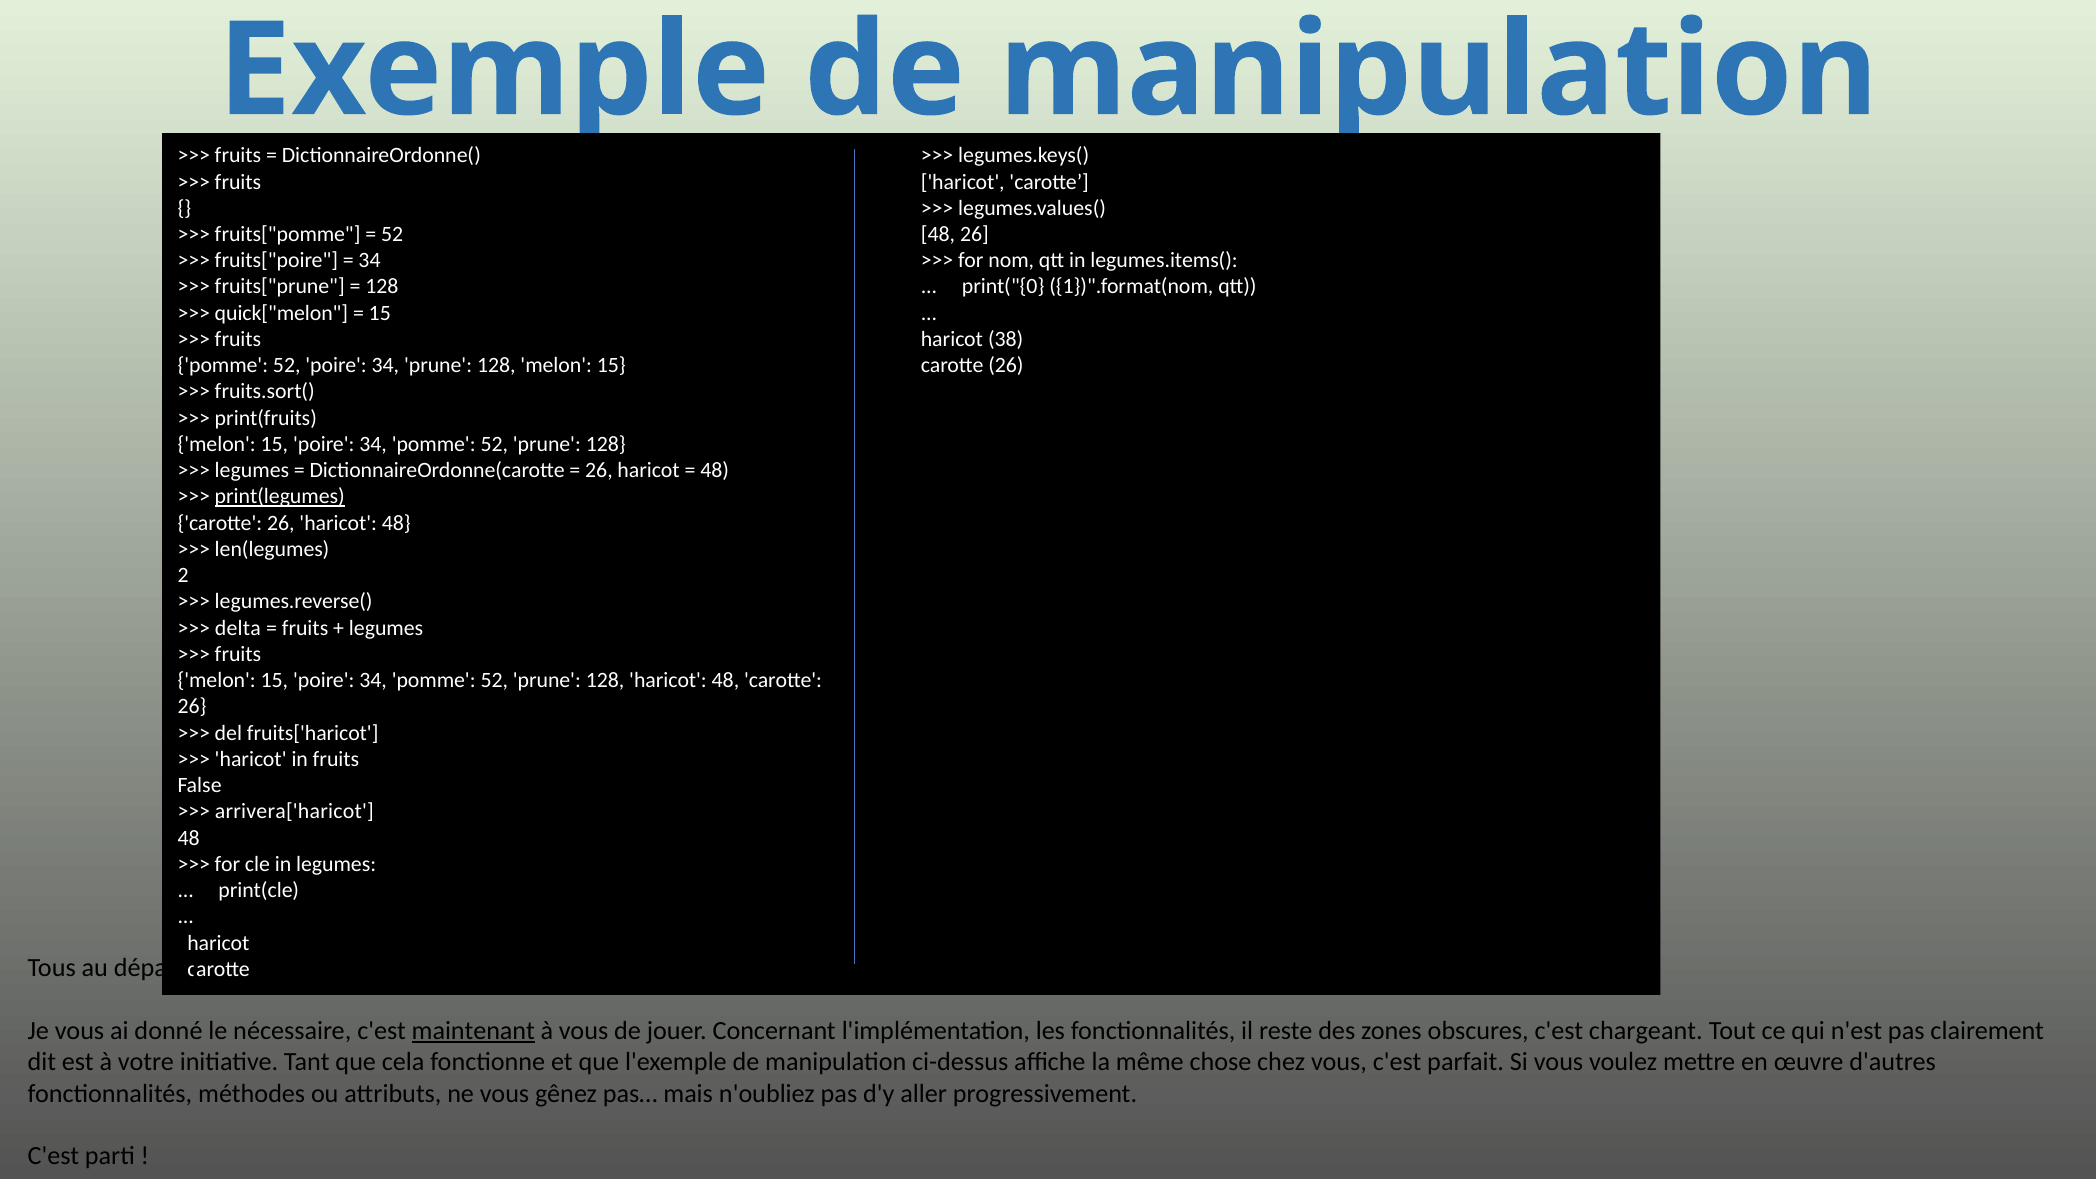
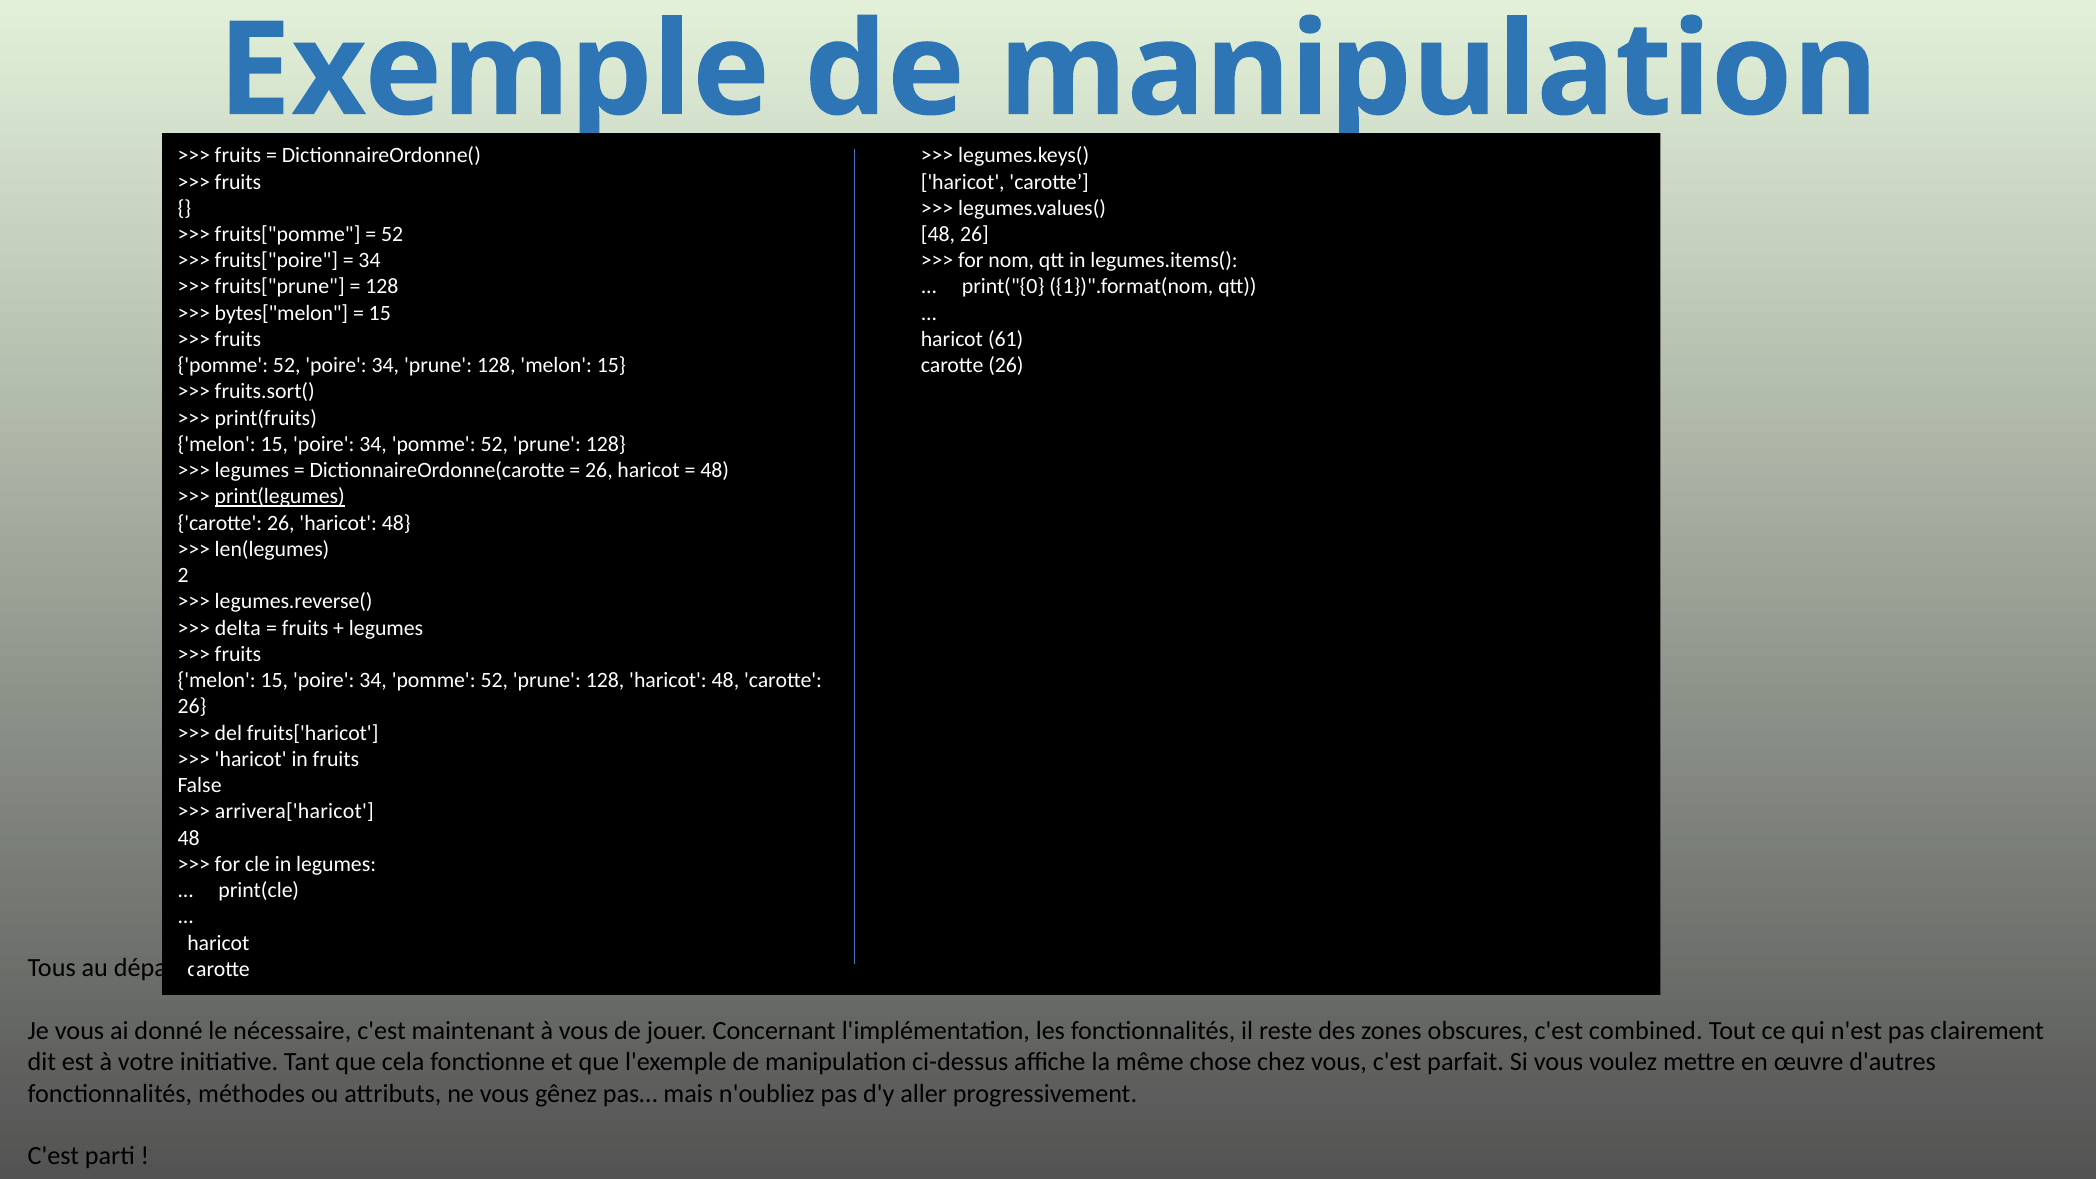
quick["melon: quick["melon -> bytes["melon (281, 313)
38: 38 -> 61 (1006, 339)
maintenant underline: present -> none (473, 1031)
chargeant: chargeant -> combined (1646, 1031)
